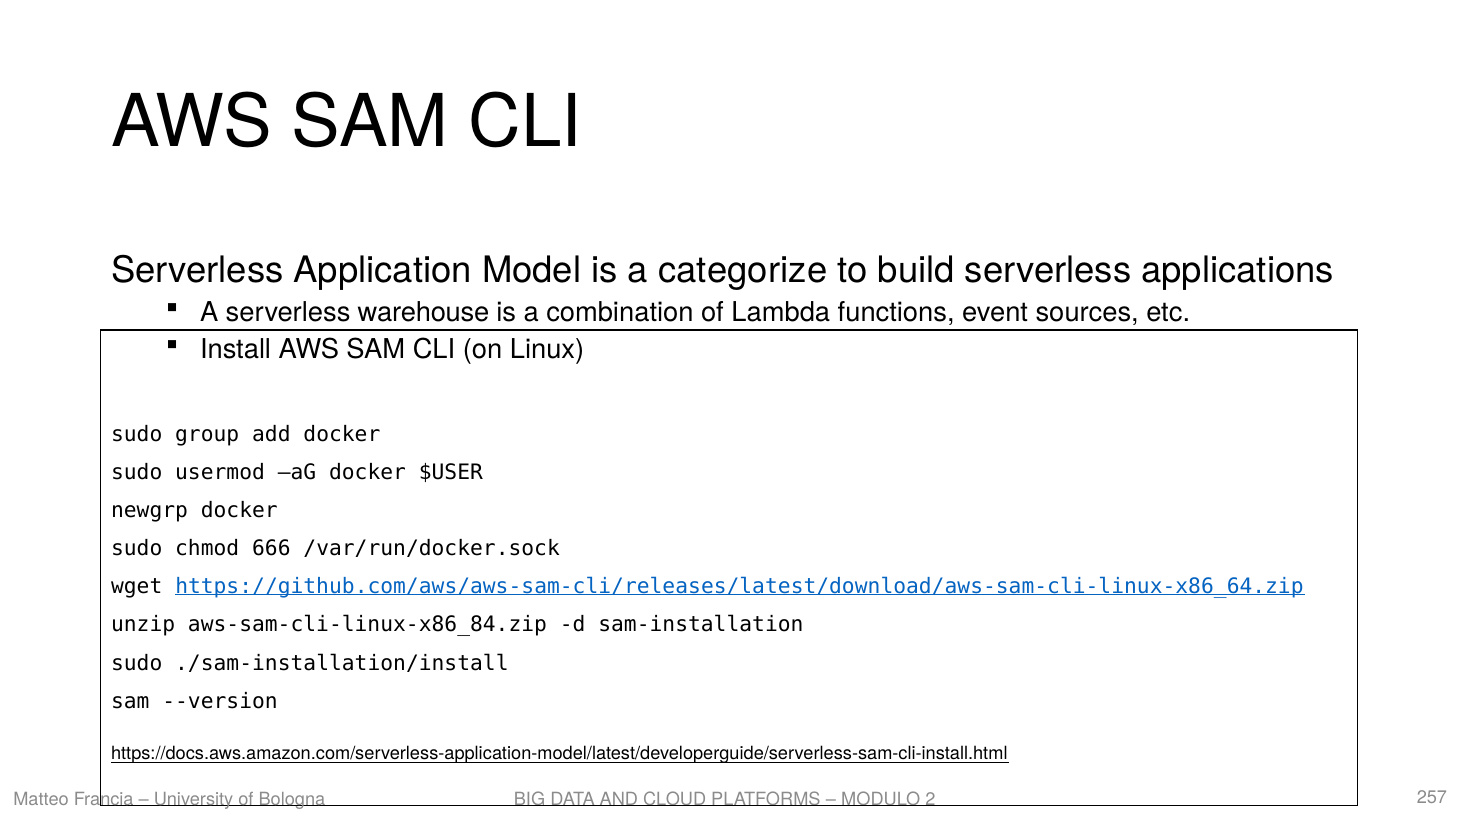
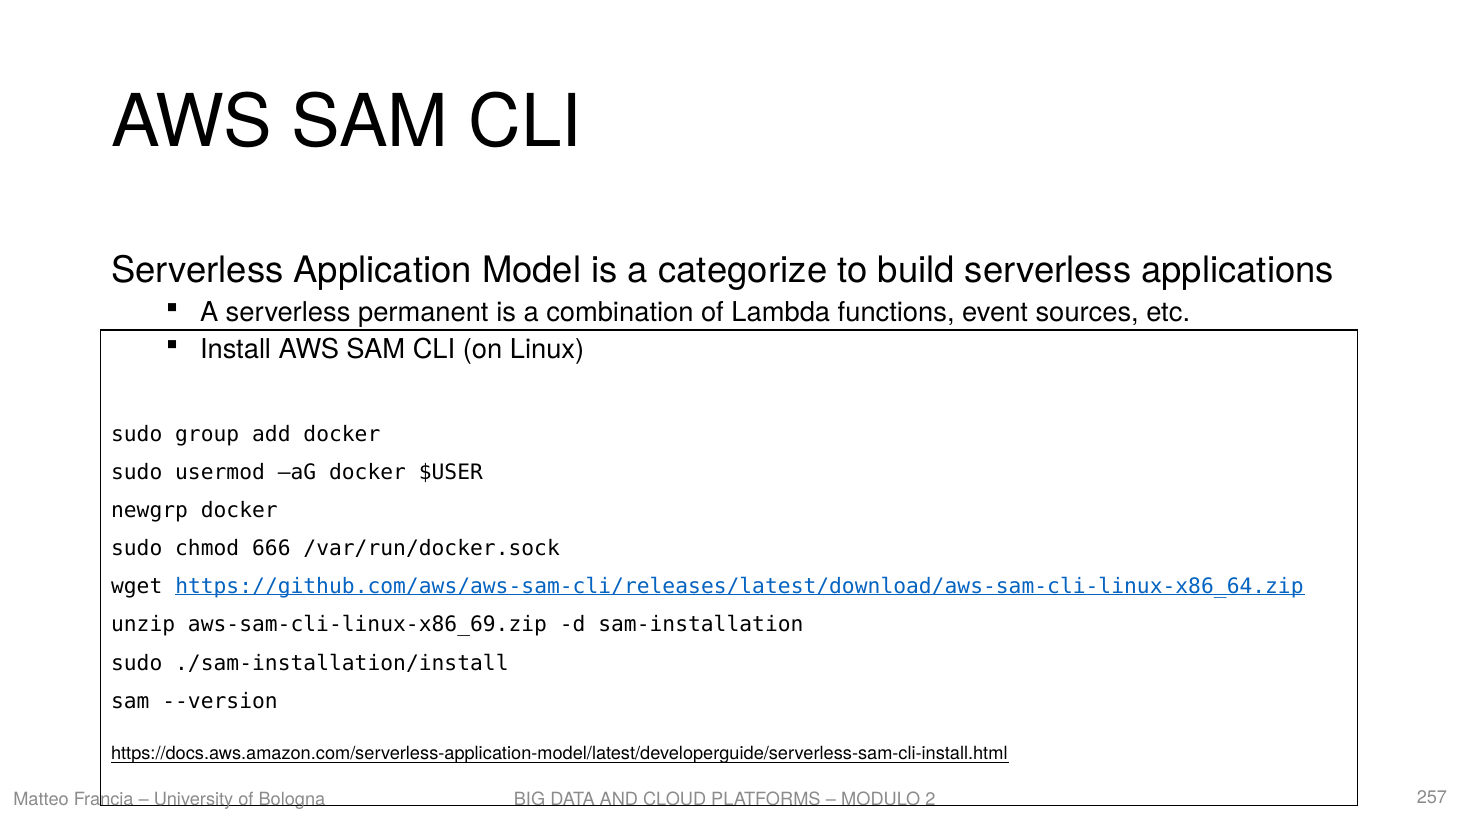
warehouse: warehouse -> permanent (423, 312)
aws-sam-cli-linux-x86_84.zip: aws-sam-cli-linux-x86_84.zip -> aws-sam-cli-linux-x86_69.zip (367, 625)
